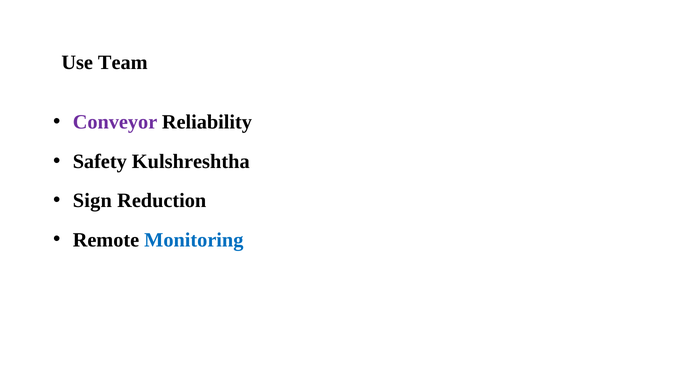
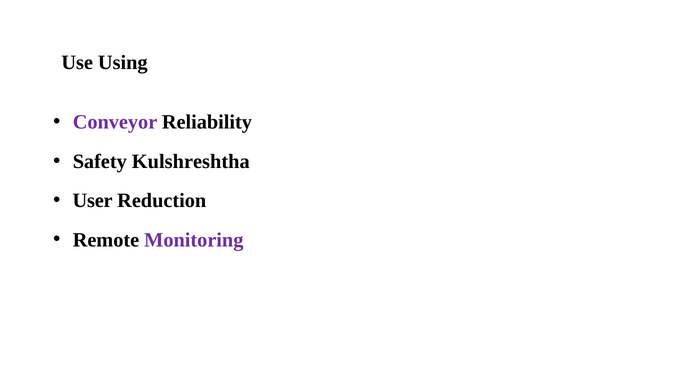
Team: Team -> Using (123, 62)
Sign: Sign -> User (93, 201)
Monitoring colour: blue -> purple (194, 240)
